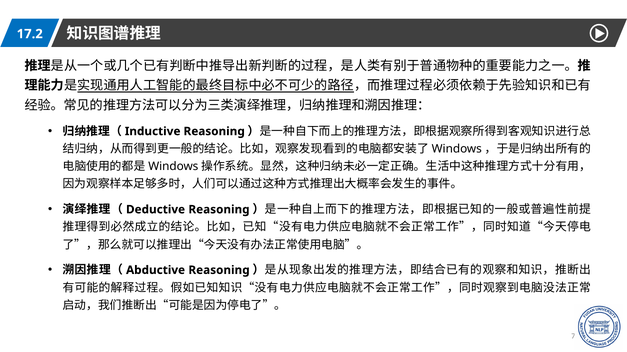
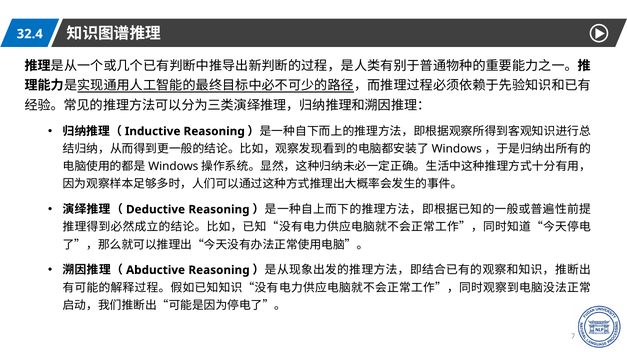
17.2: 17.2 -> 32.4 (30, 34)
